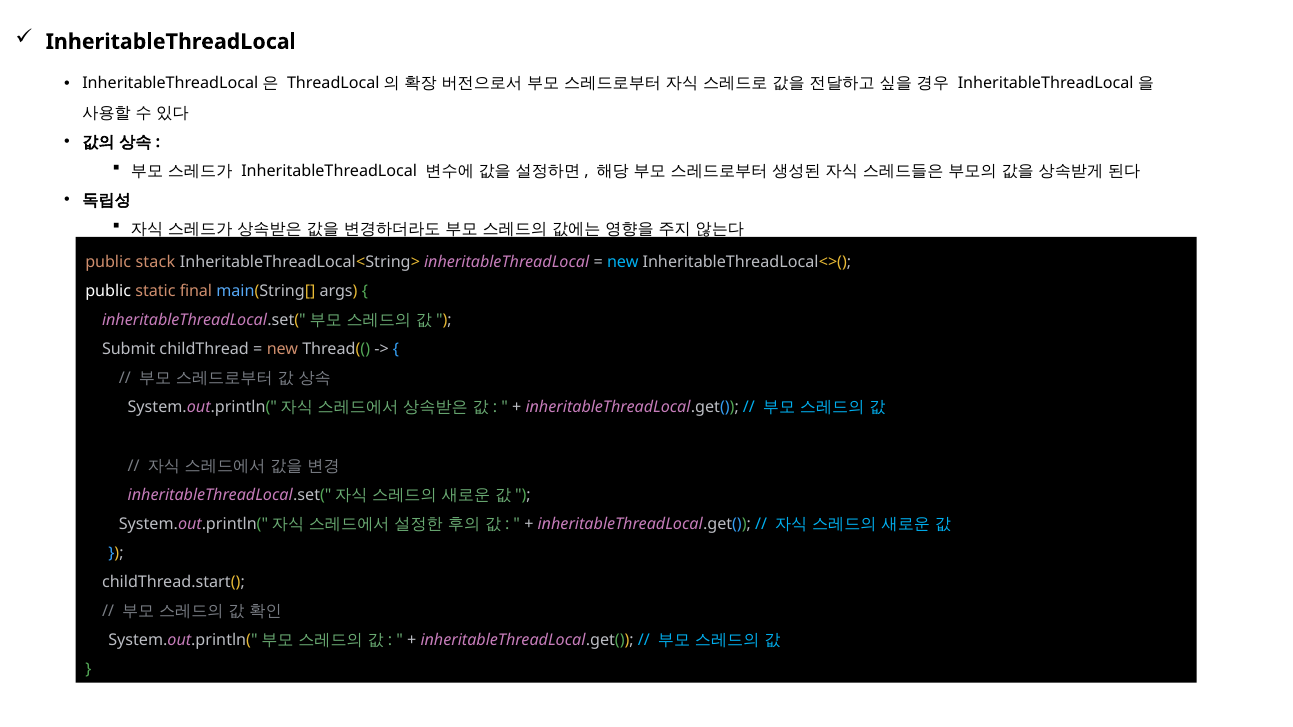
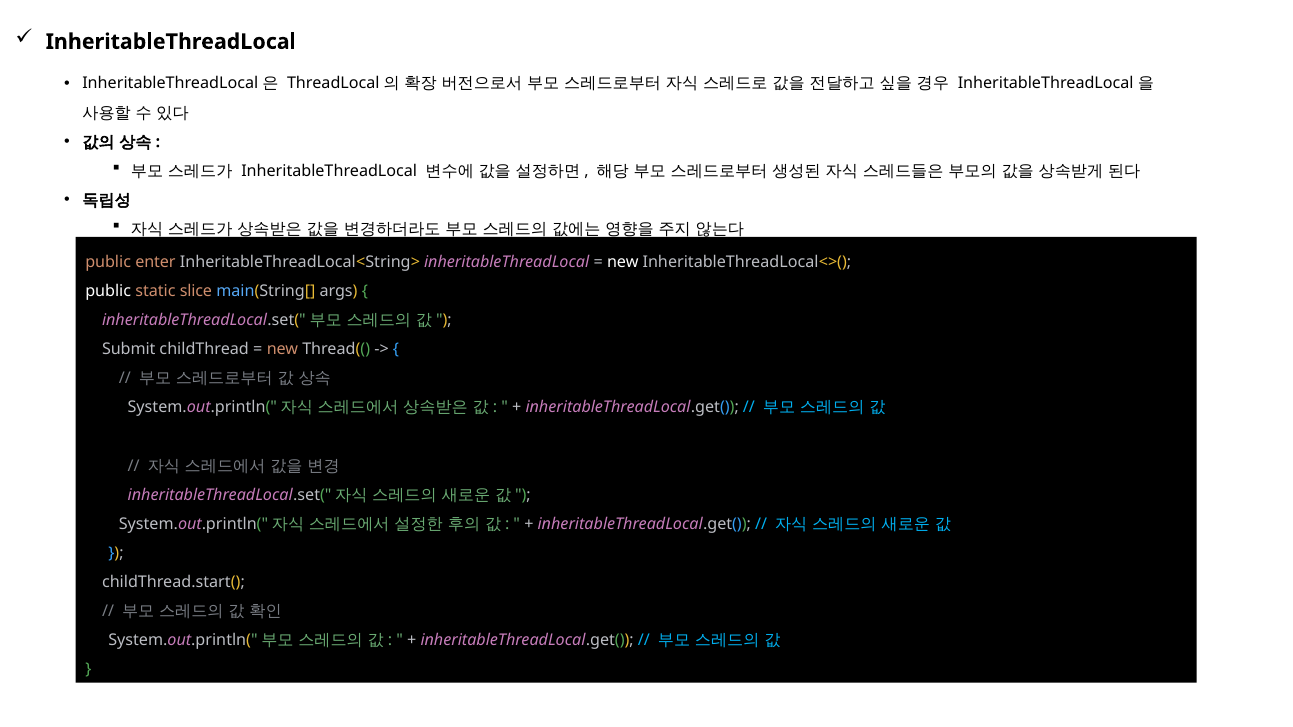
stack: stack -> enter (155, 262)
new colour: light blue -> white (623, 262)
final: final -> slice (196, 291)
